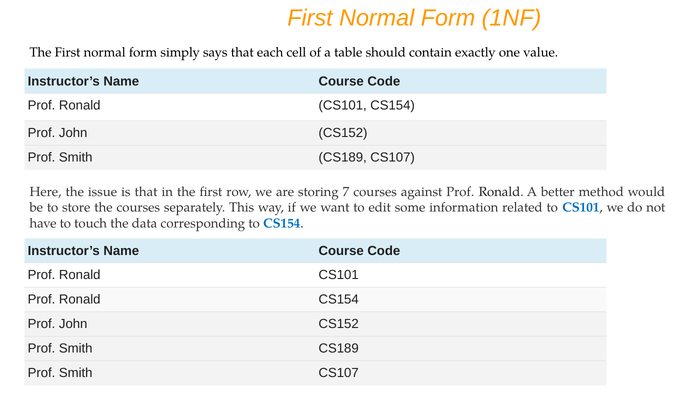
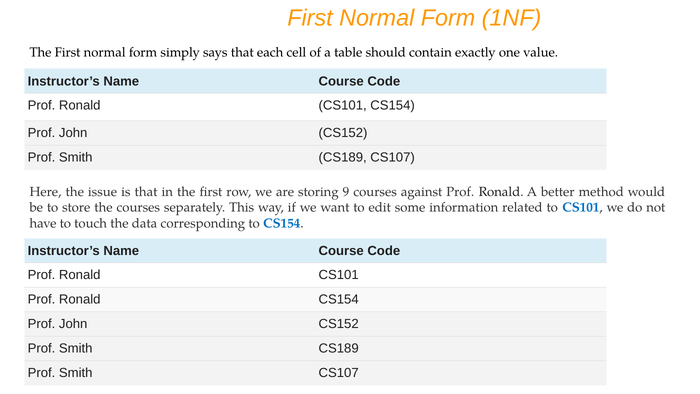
7: 7 -> 9 (346, 192)
